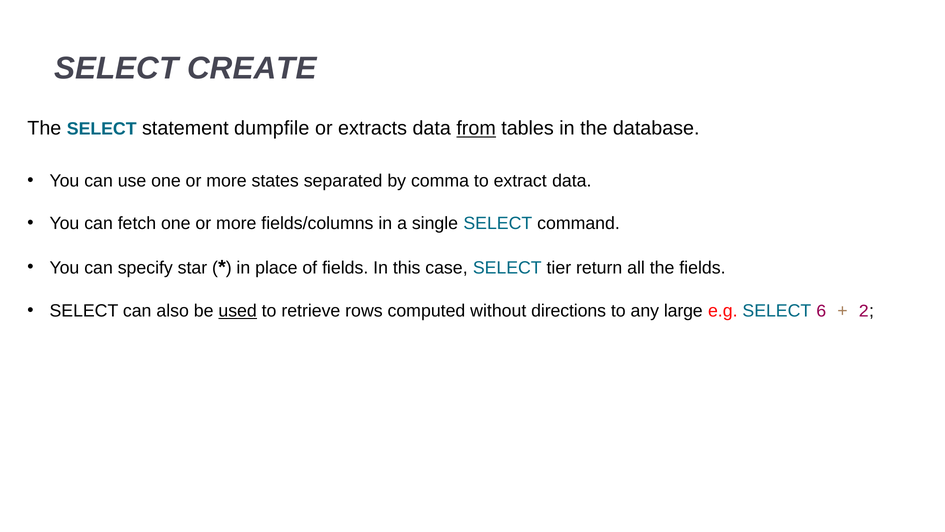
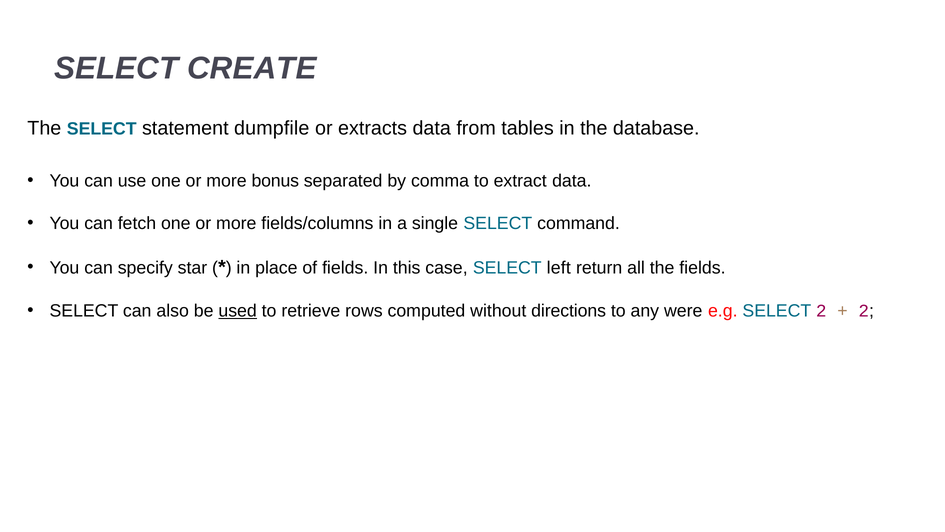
from underline: present -> none (476, 128)
states: states -> bonus (275, 181)
tier: tier -> left (559, 268)
large: large -> were (683, 311)
SELECT 6: 6 -> 2 (821, 311)
